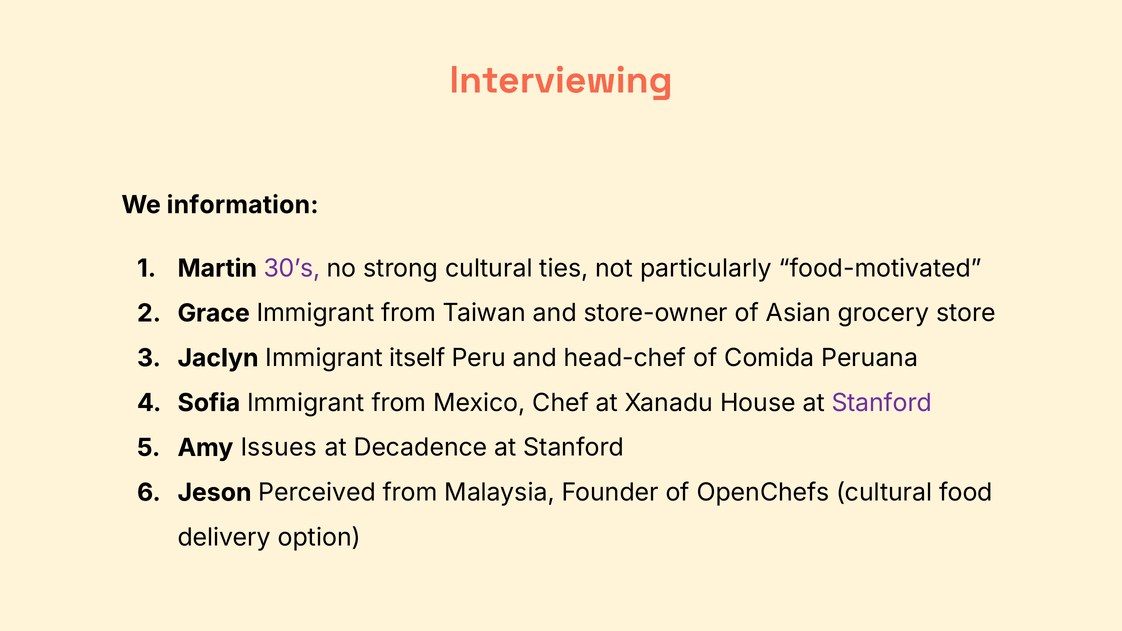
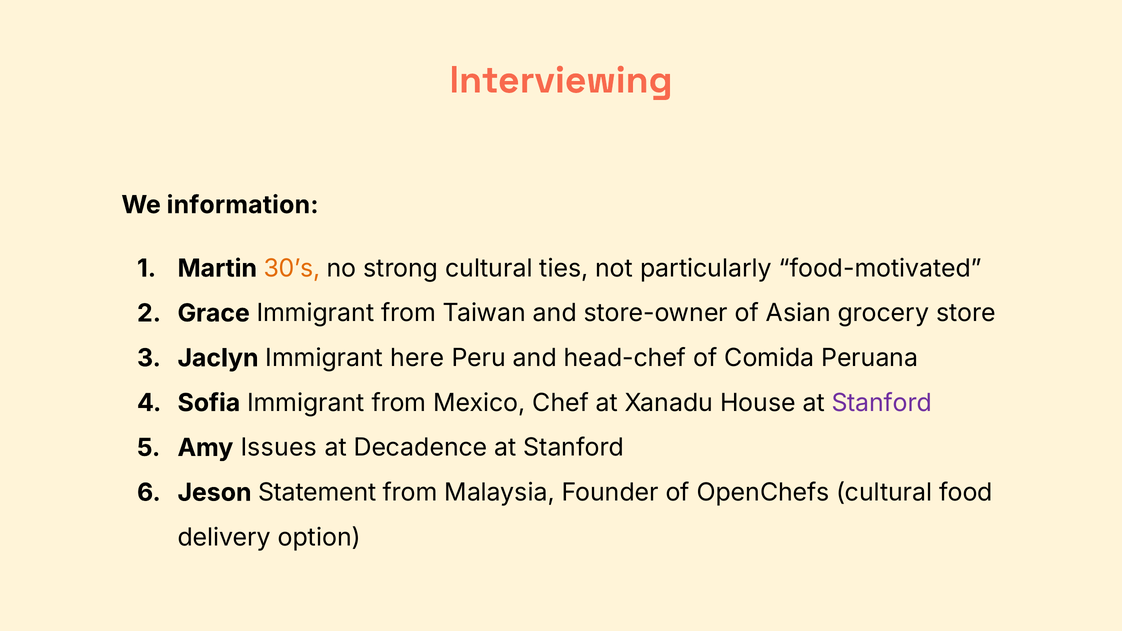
30’s colour: purple -> orange (292, 268)
itself: itself -> here (417, 358)
Perceived: Perceived -> Statement (317, 493)
